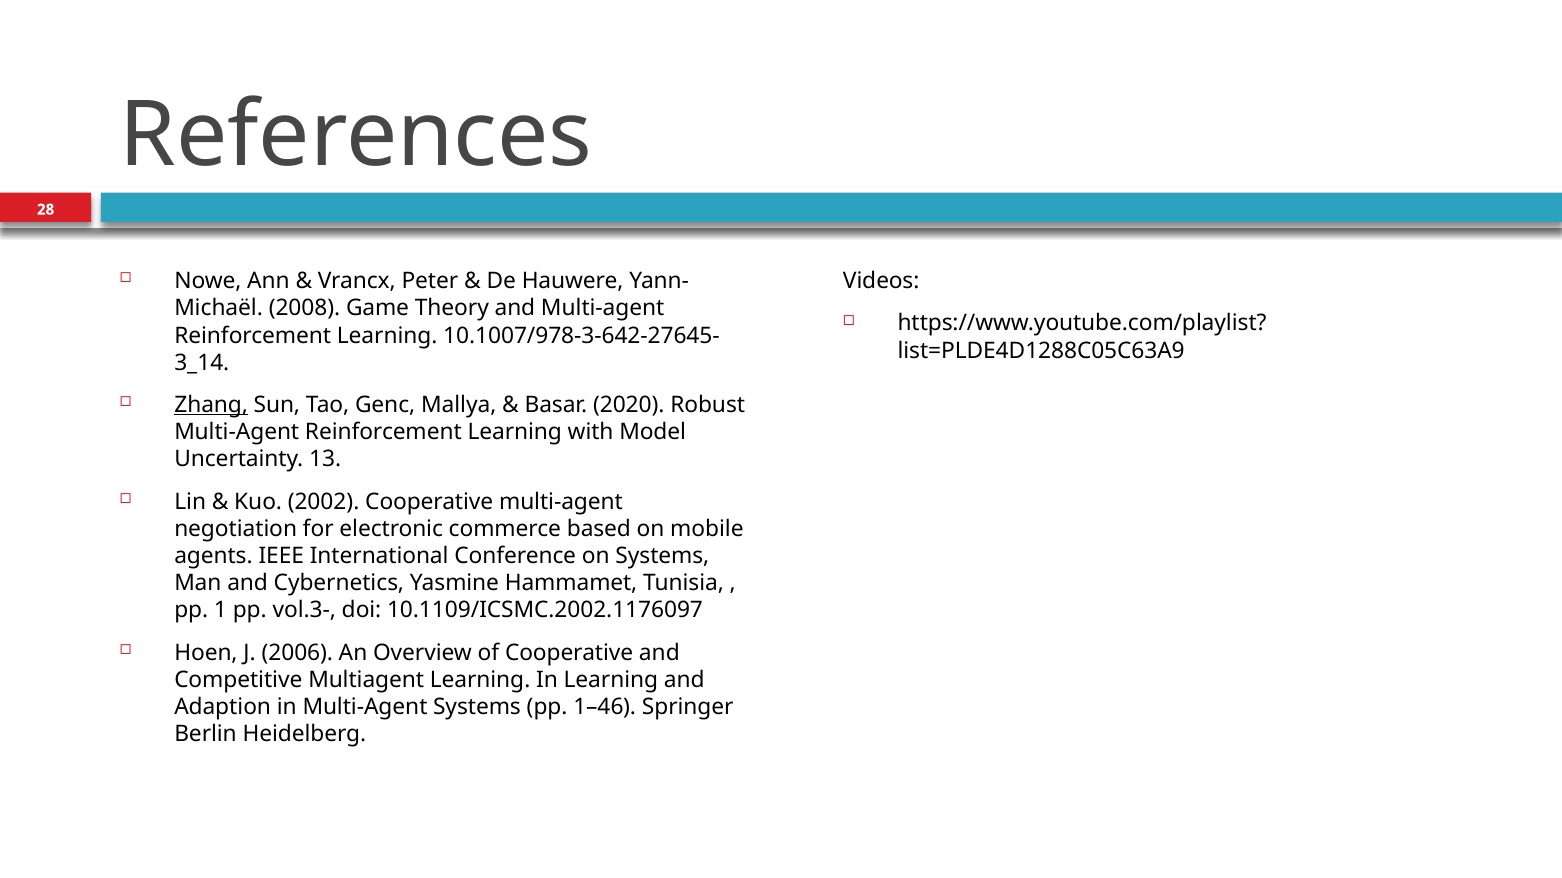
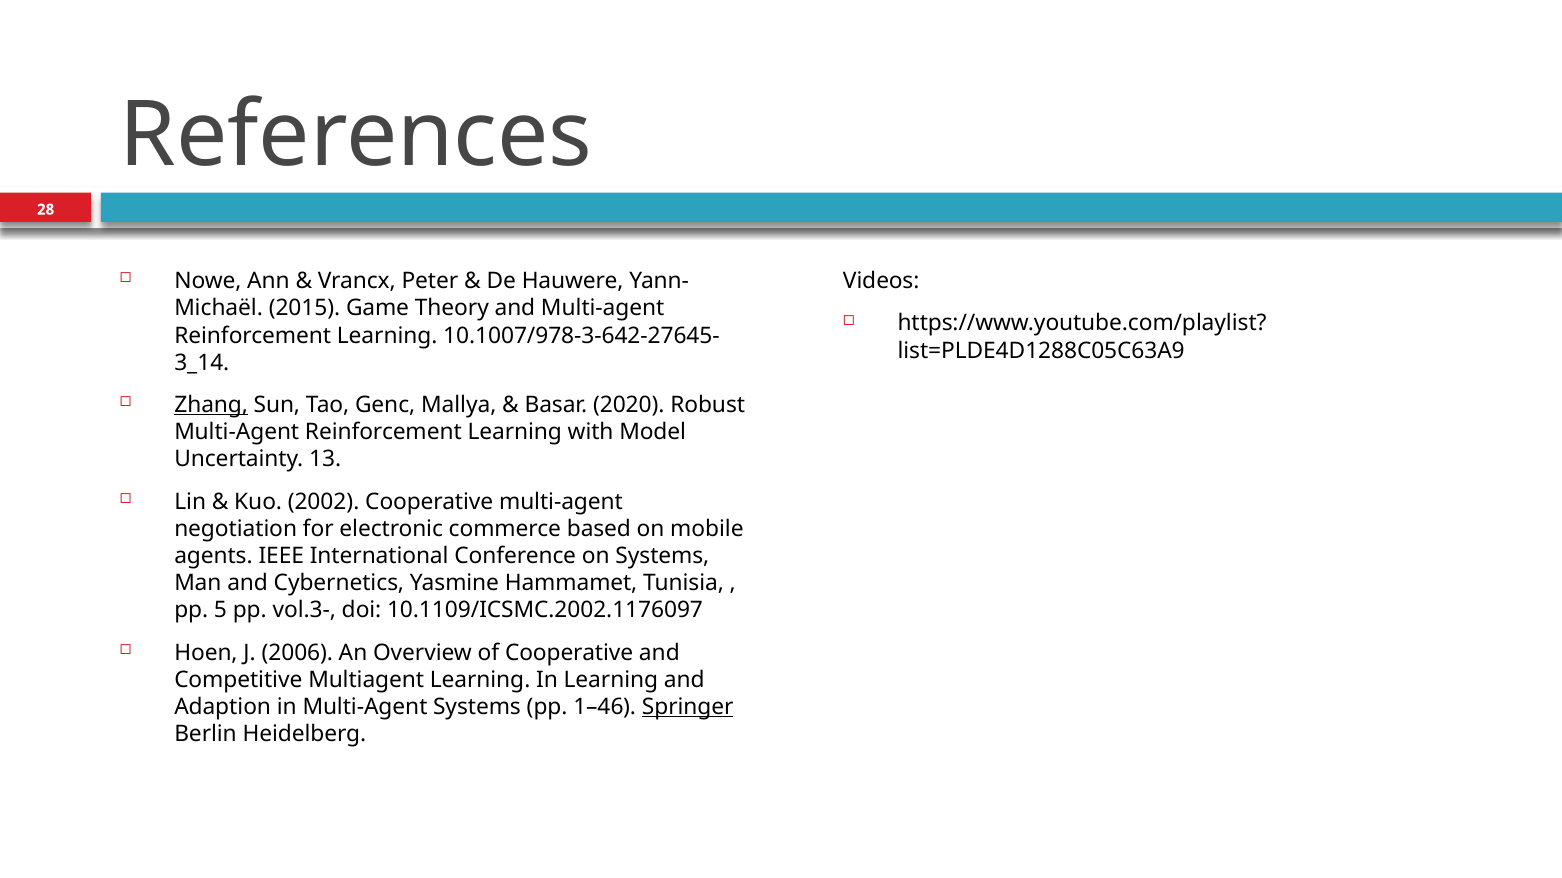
2008: 2008 -> 2015 (304, 309)
1: 1 -> 5 (220, 611)
Springer underline: none -> present (688, 708)
